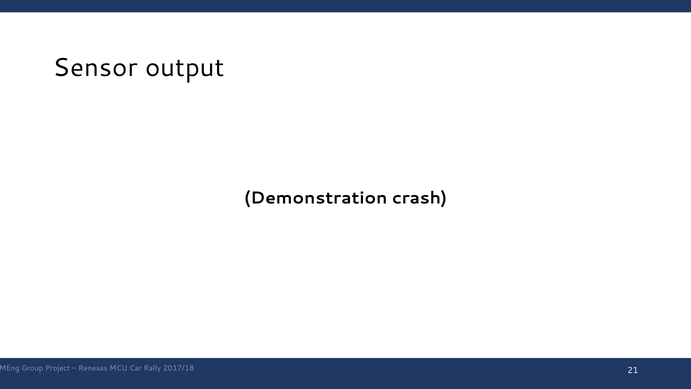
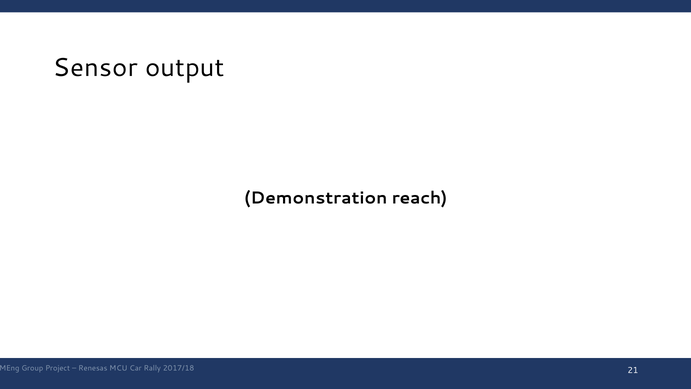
crash: crash -> reach (420, 198)
